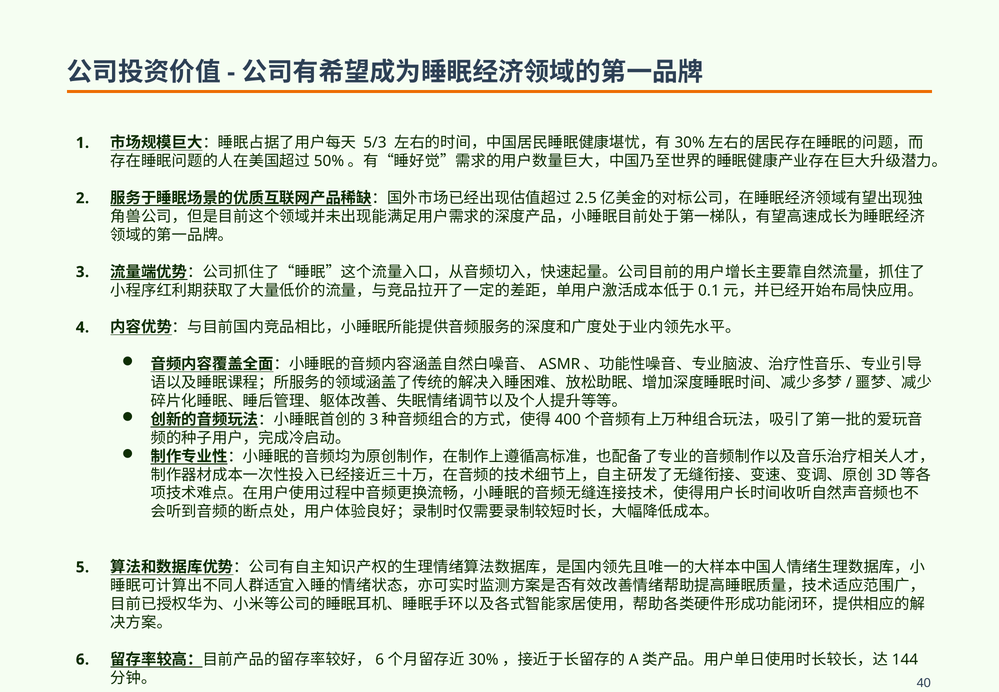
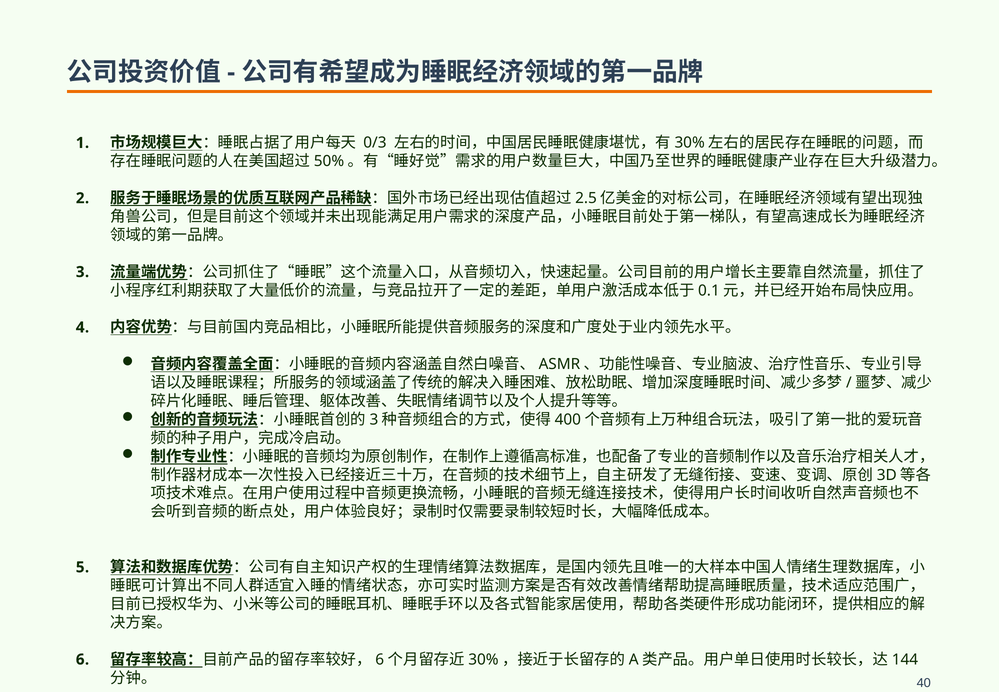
5/3: 5/3 -> 0/3 (375, 143)
